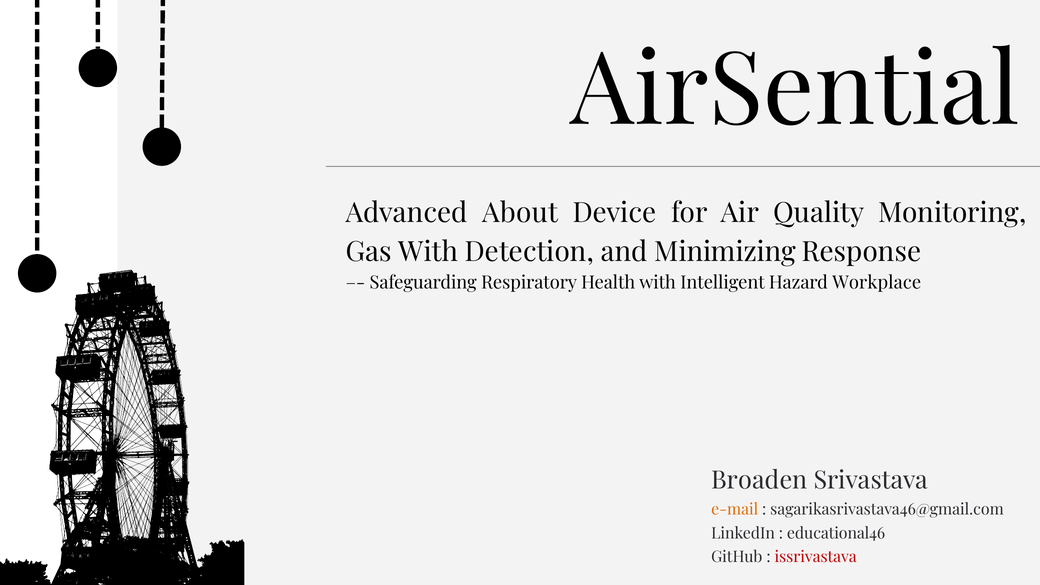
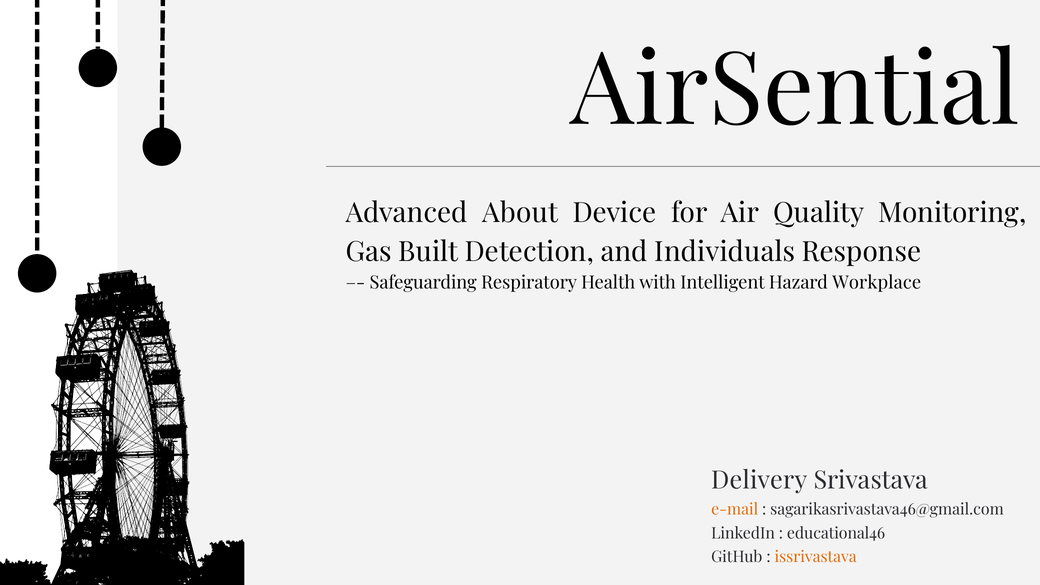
Gas With: With -> Built (428, 252)
Minimizing: Minimizing -> Individuals (725, 252)
Broaden: Broaden -> Delivery (759, 481)
issrivastava colour: red -> orange (816, 557)
